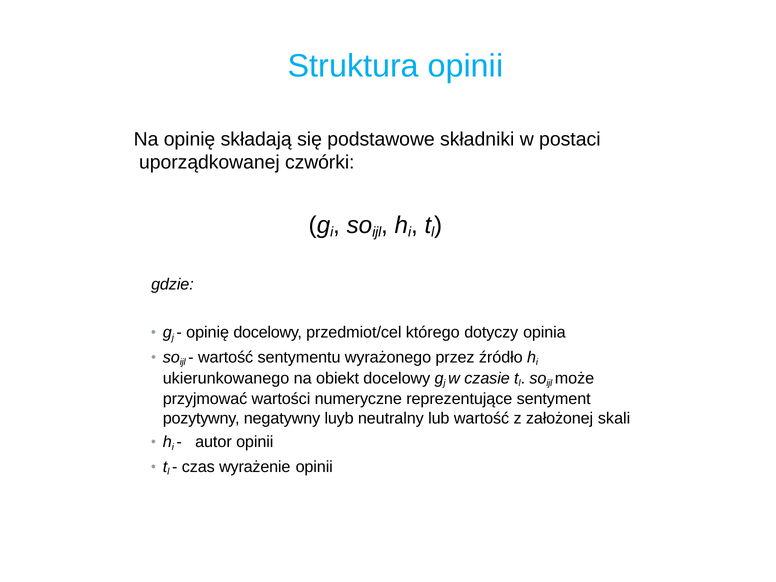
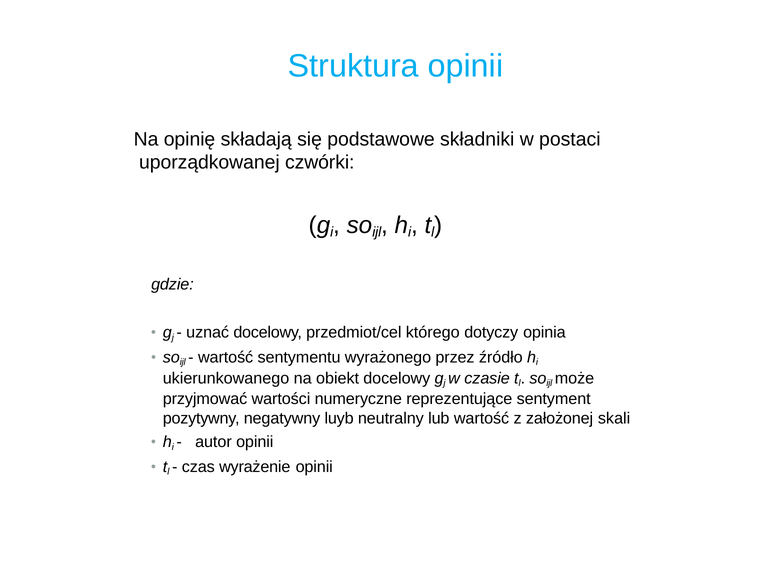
opinię: opinię -> uznać (208, 333)
